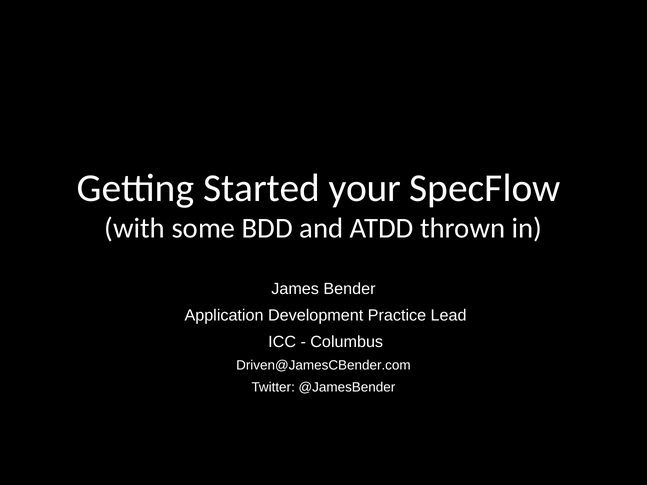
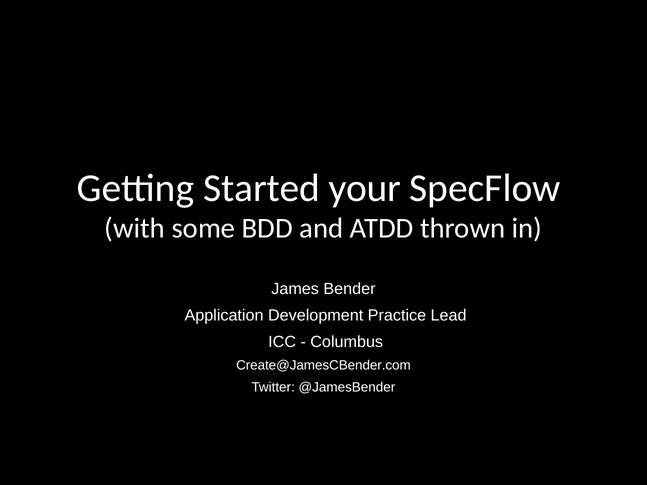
Driven@JamesCBender.com: Driven@JamesCBender.com -> Create@JamesCBender.com (323, 366)
